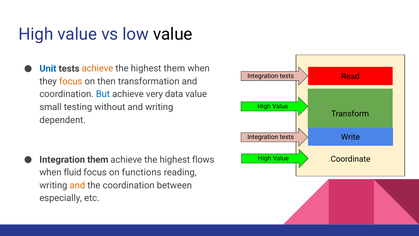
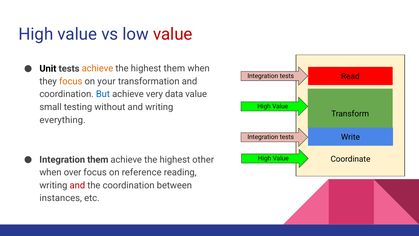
value colour: black -> red (173, 34)
Unit colour: blue -> black (48, 68)
then: then -> your (106, 81)
dependent: dependent -> everything (63, 120)
flows: flows -> other (203, 159)
fluid: fluid -> over (73, 172)
functions: functions -> reference (142, 172)
and colour: orange -> red (77, 185)
especially: especially -> instances (61, 198)
